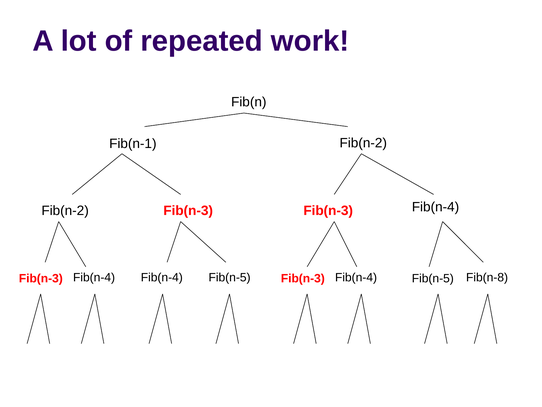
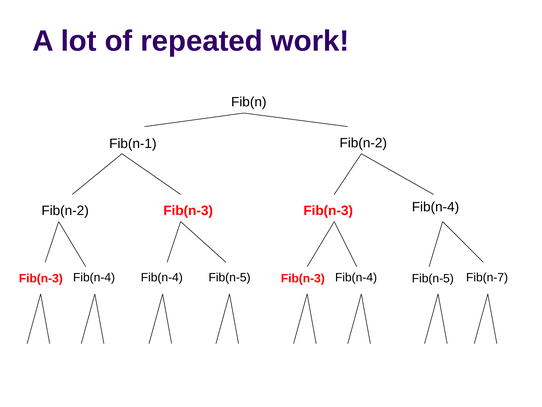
Fib(n-8: Fib(n-8 -> Fib(n-7 (487, 277)
